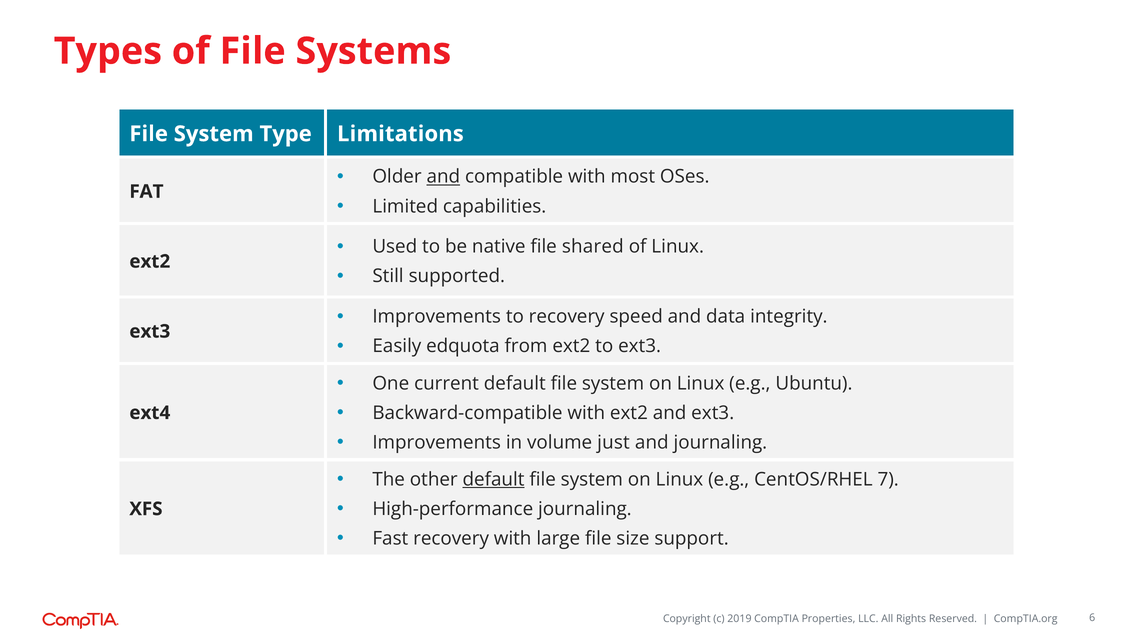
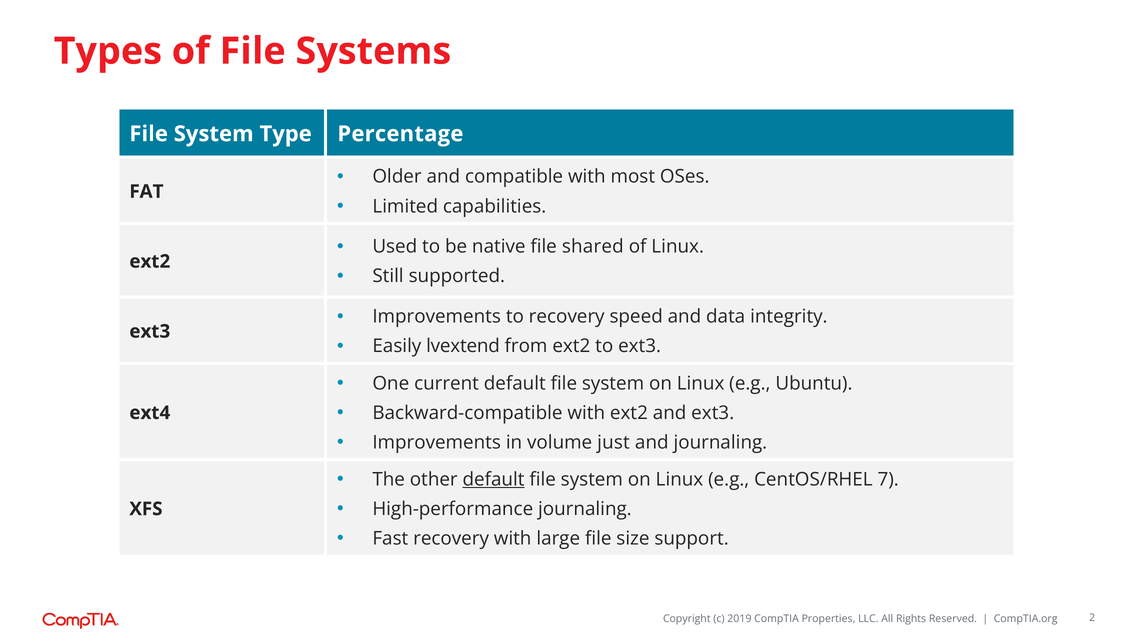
Limitations: Limitations -> Percentage (400, 134)
and underline: present -> none (443, 177)
edquota: edquota -> lvextend (463, 346)
6: 6 -> 2 (1092, 617)
